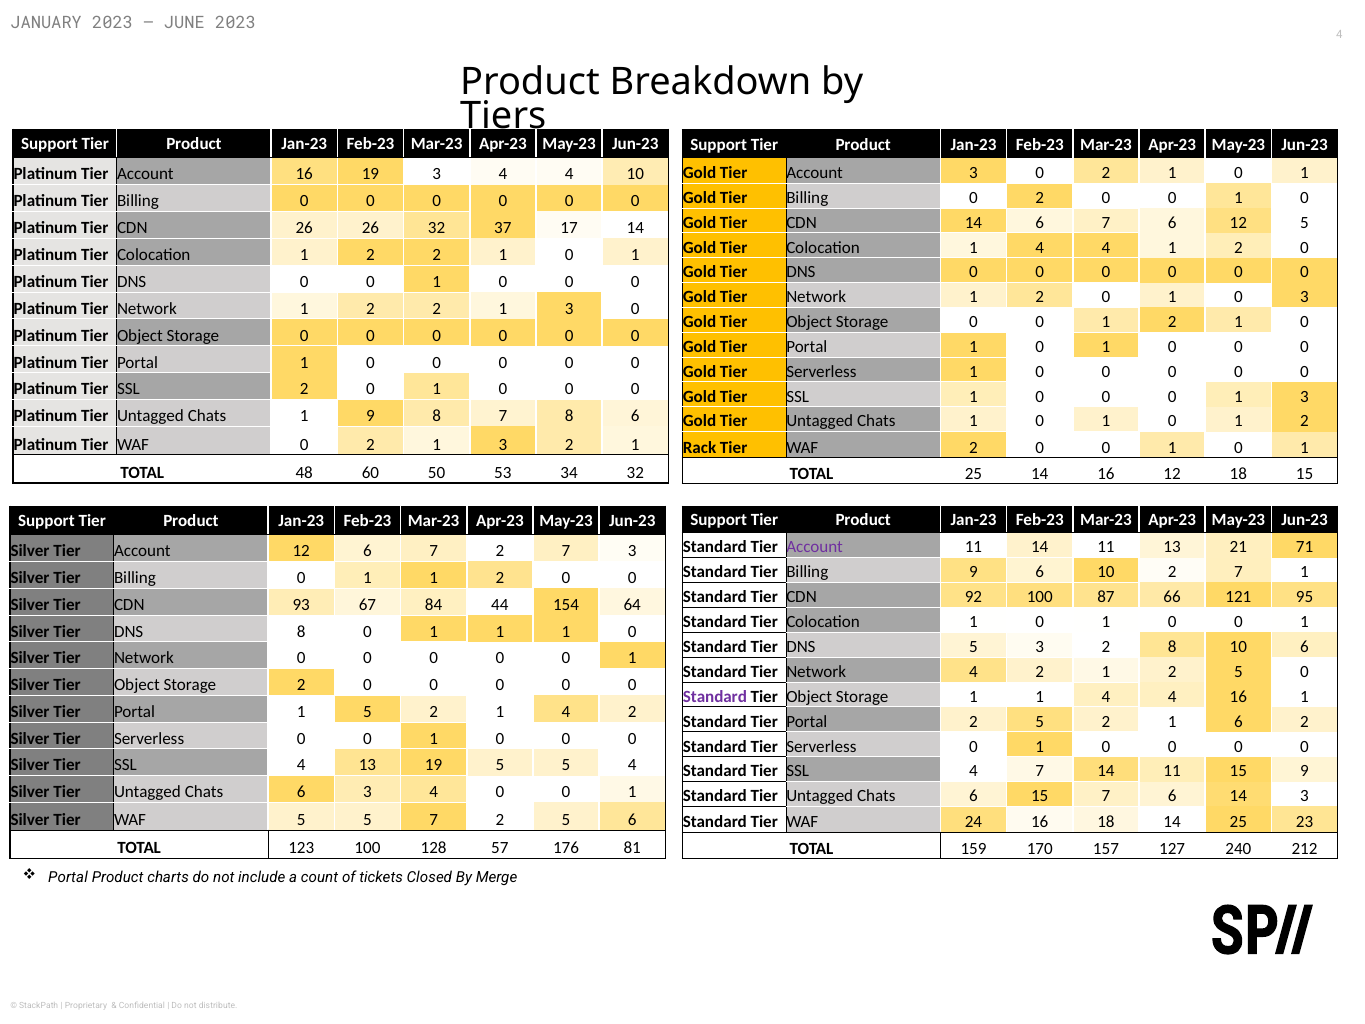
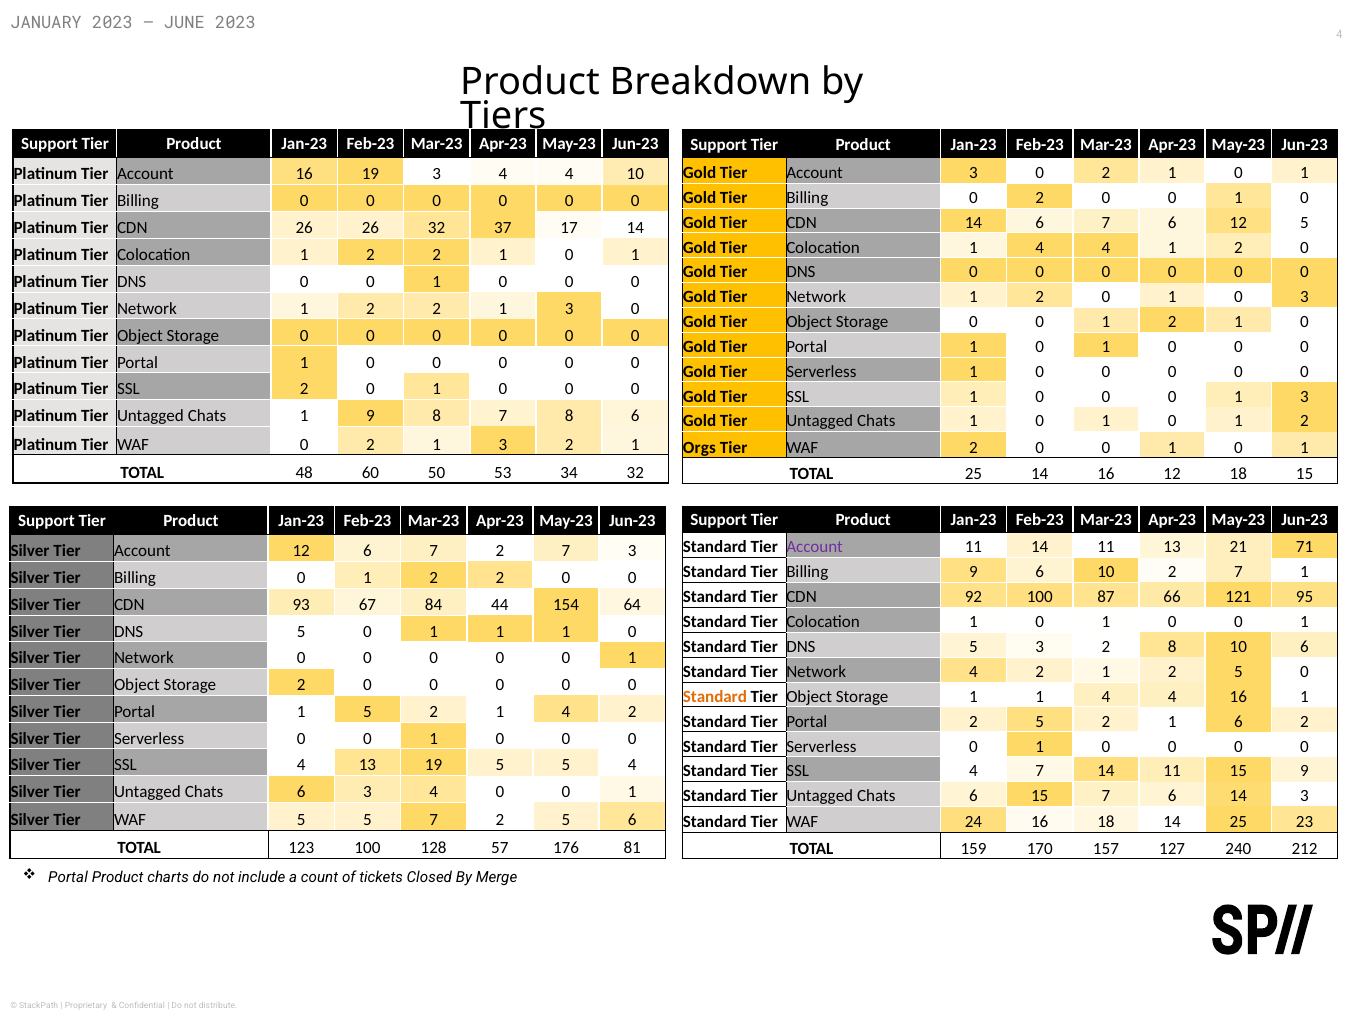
Rack: Rack -> Orgs (699, 447)
Billing 0 1 1: 1 -> 2 (434, 578)
Silver Tier DNS 8: 8 -> 5 (301, 631)
Standard colour: purple -> orange (715, 696)
